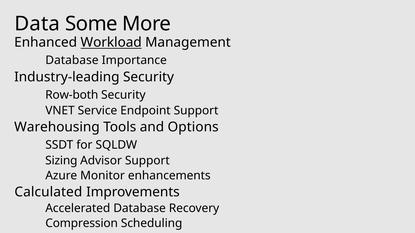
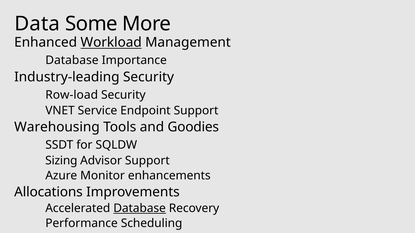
Row-both: Row-both -> Row-load (72, 95)
Options: Options -> Goodies (193, 127)
Calculated: Calculated -> Allocations (48, 192)
Database underline: none -> present (140, 209)
Compression: Compression -> Performance (82, 224)
